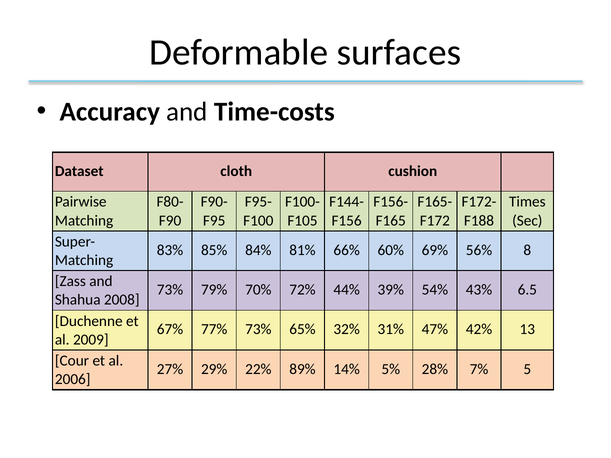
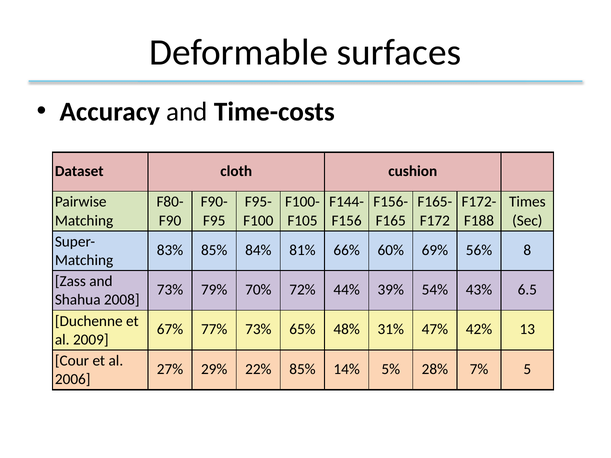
32%: 32% -> 48% (347, 330)
22% 89%: 89% -> 85% (302, 369)
